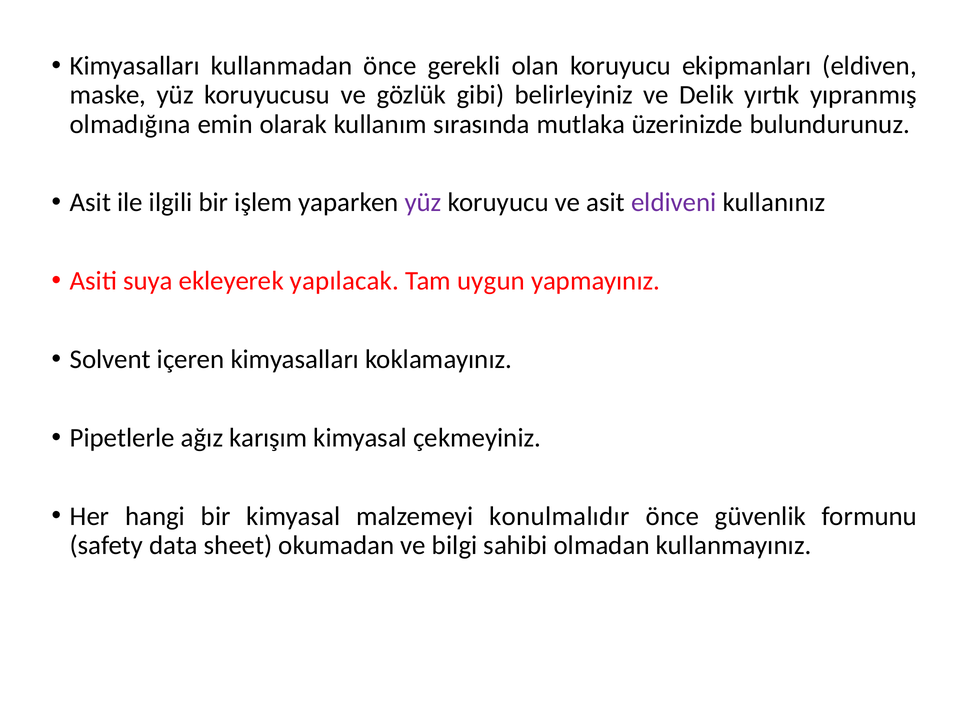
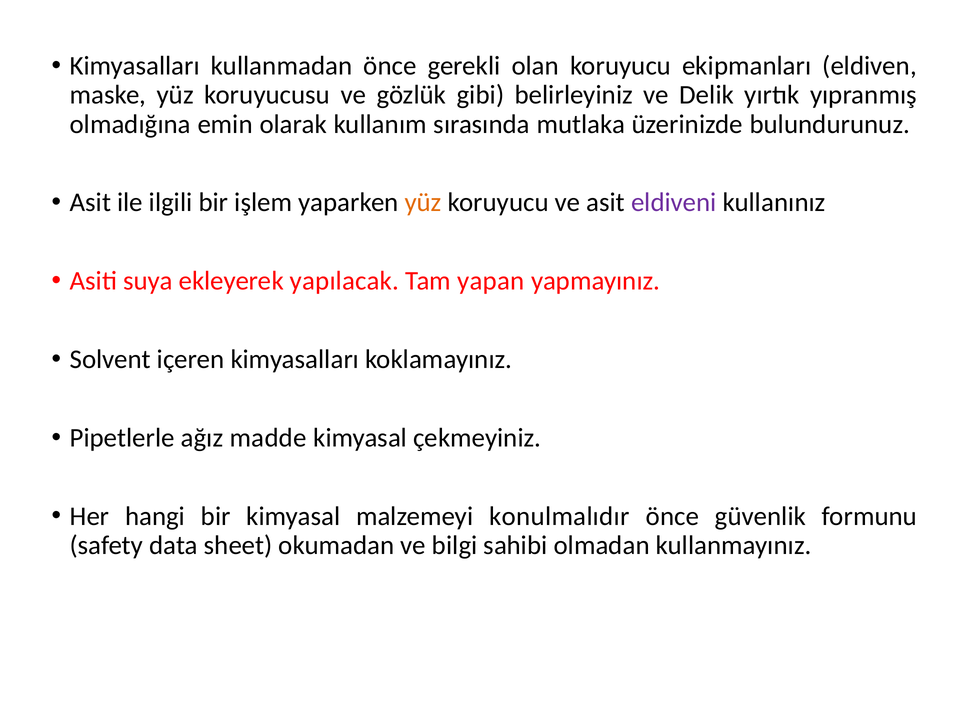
yüz colour: purple -> orange (423, 202)
uygun: uygun -> yapan (491, 281)
karışım: karışım -> madde (268, 438)
